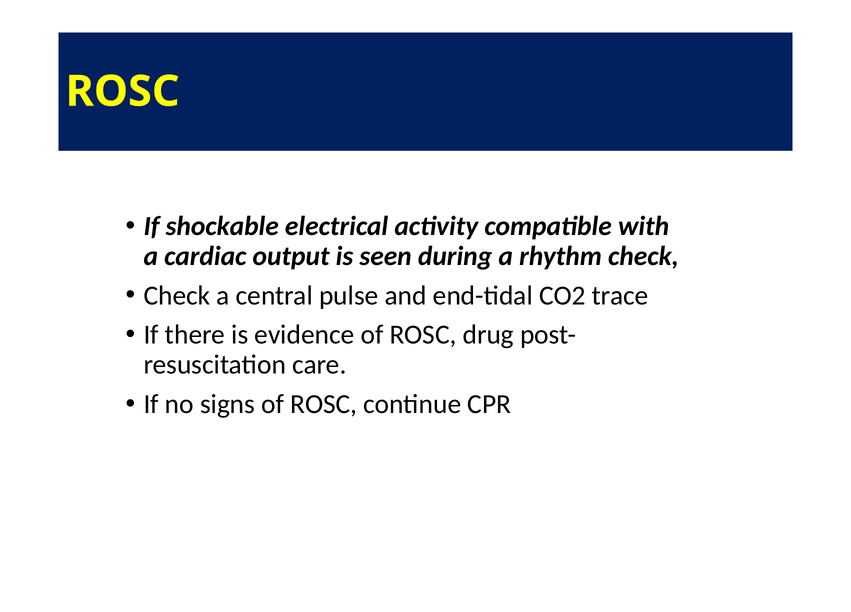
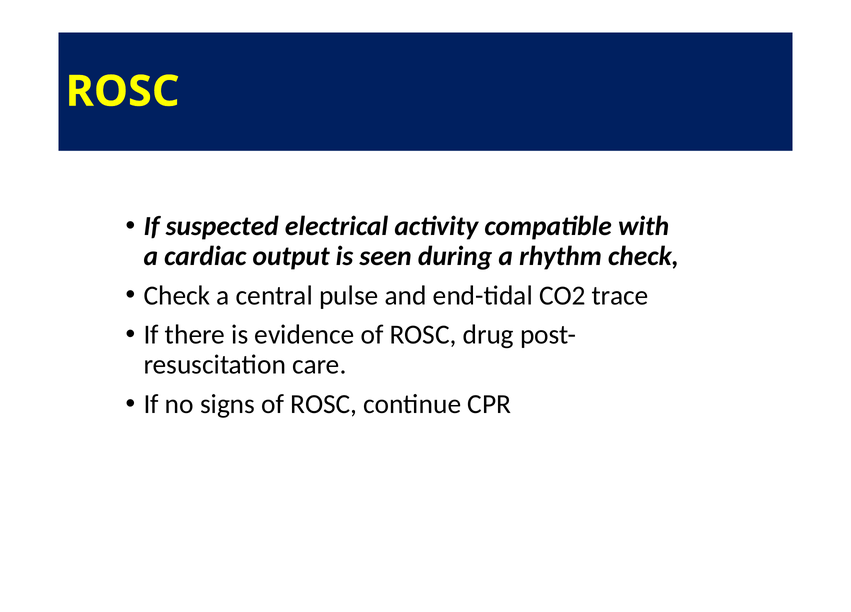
shockable: shockable -> suspected (222, 226)
